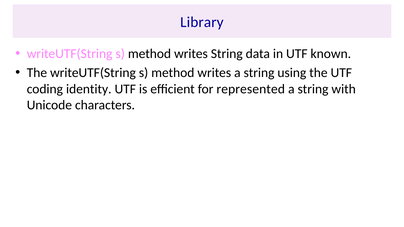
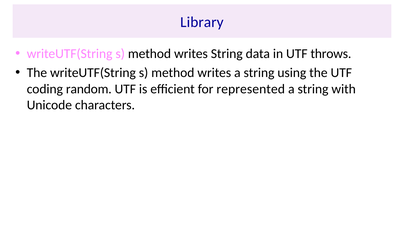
known: known -> throws (331, 54)
identity: identity -> random (89, 89)
